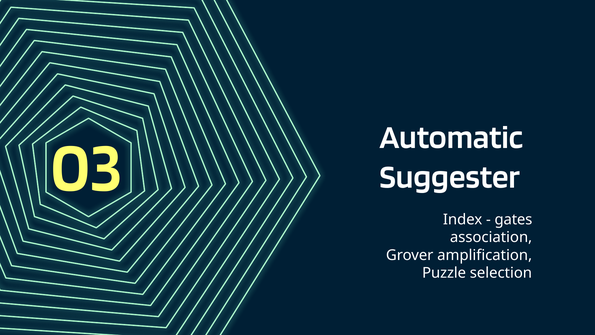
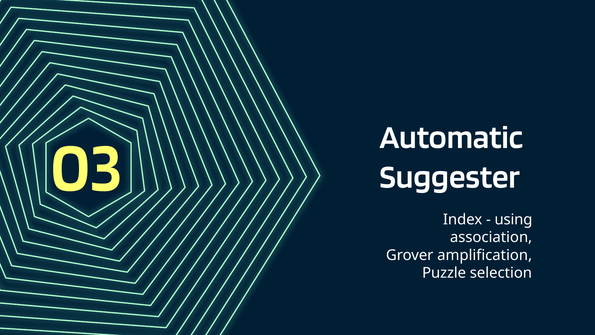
gates: gates -> using (513, 219)
